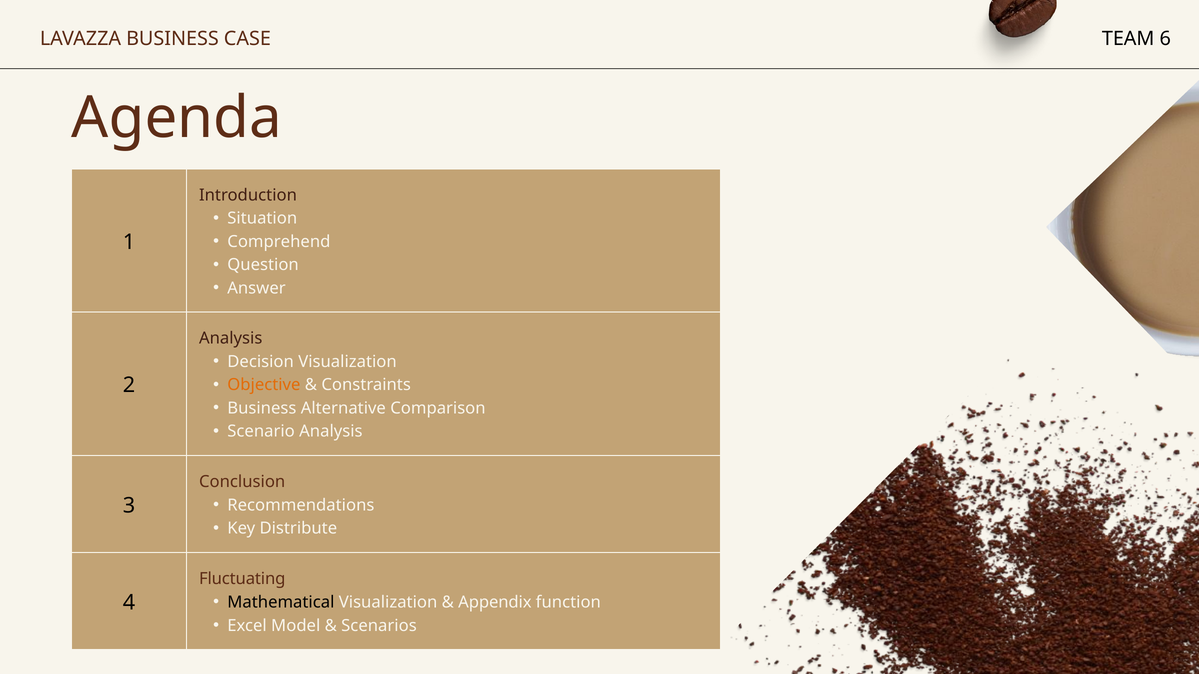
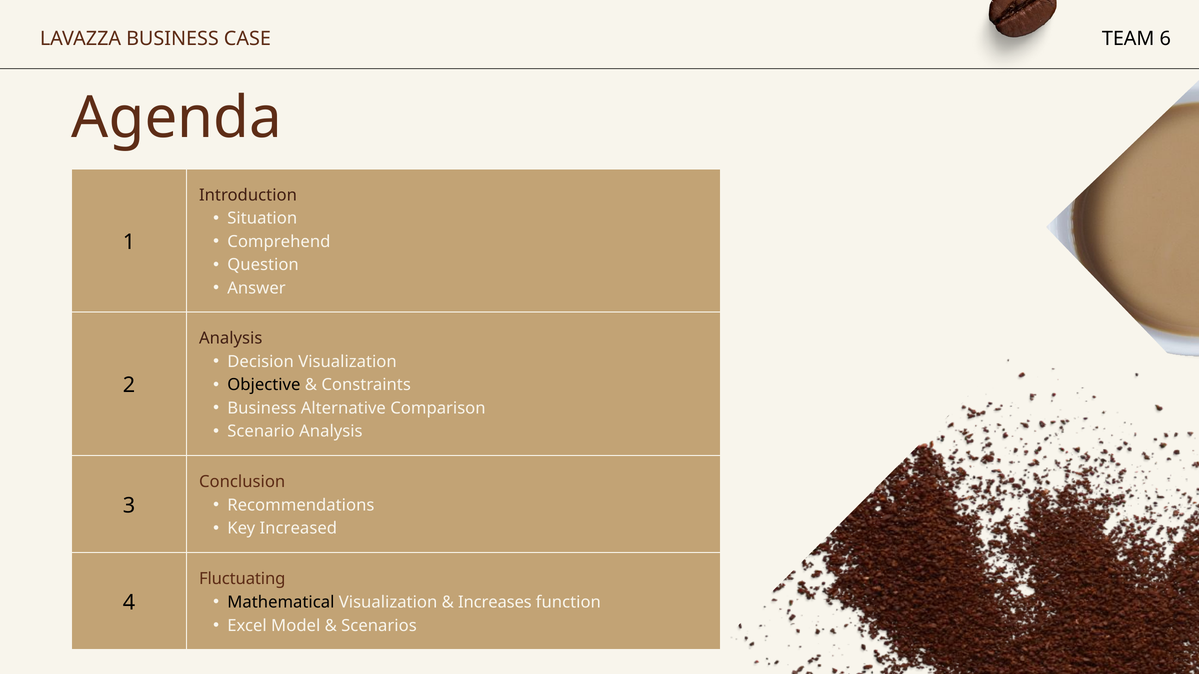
Objective colour: orange -> black (264, 385)
Distribute: Distribute -> Increased (298, 529)
Appendix: Appendix -> Increases (495, 603)
